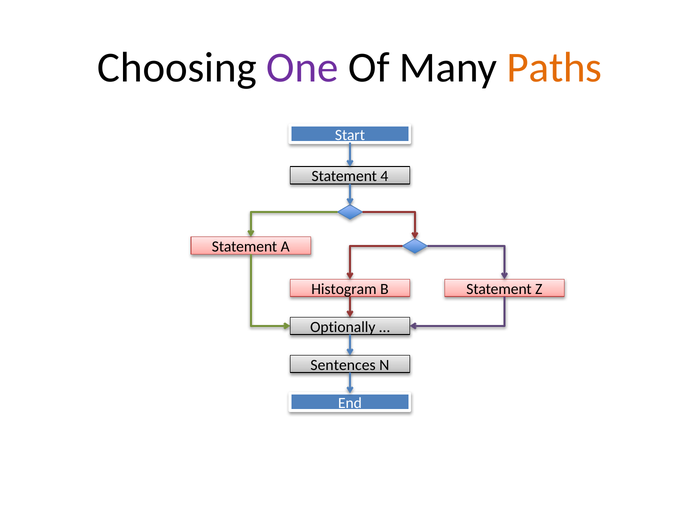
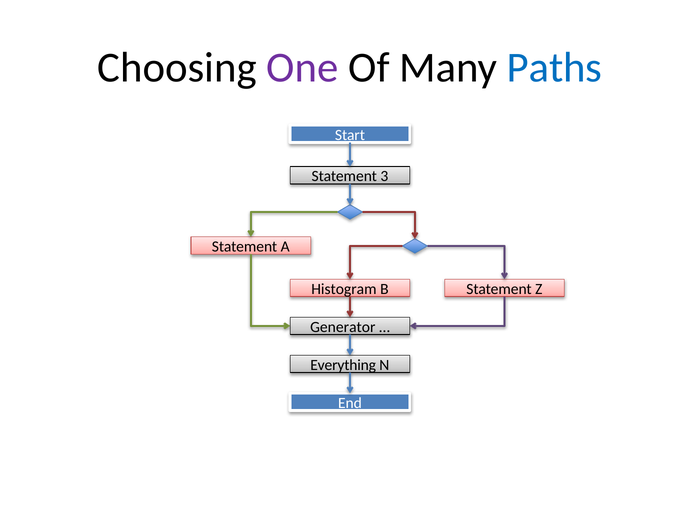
Paths colour: orange -> blue (554, 68)
4: 4 -> 3 (384, 176)
Optionally: Optionally -> Generator (343, 327)
Sentences: Sentences -> Everything (343, 365)
